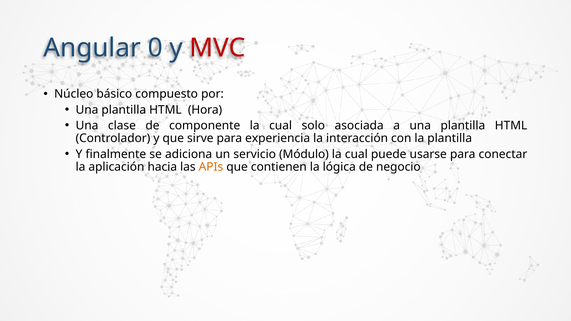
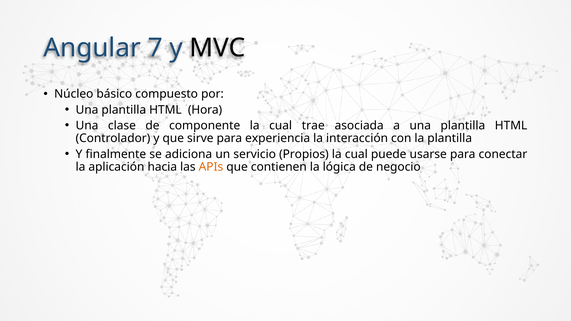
0: 0 -> 7 (155, 48)
MVC colour: red -> black (217, 48)
solo: solo -> trae (313, 126)
Módulo: Módulo -> Propios (304, 154)
